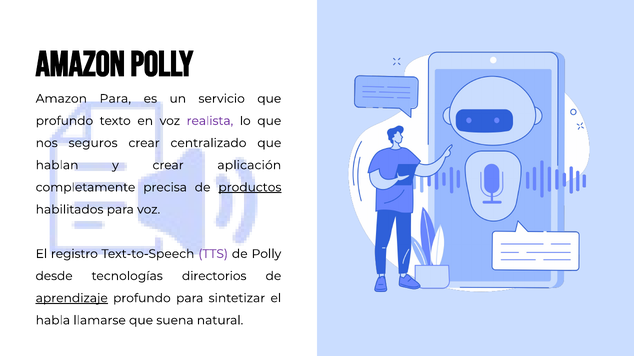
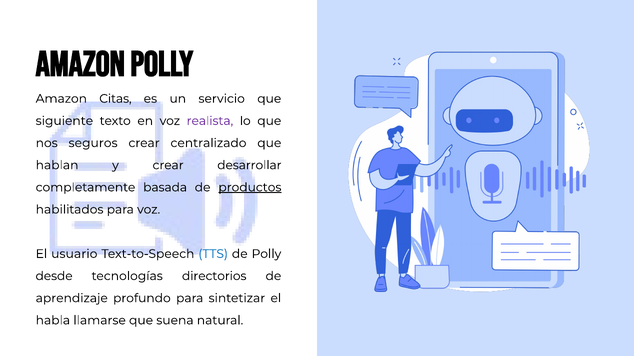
Amazon Para: Para -> Citas (115, 99)
profundo: profundo -> siguiente (64, 121)
aplicación: aplicación -> desarrollar (249, 165)
precisa: precisa -> basada (165, 188)
registro: registro -> usuario (74, 254)
TTS colour: purple -> blue (213, 254)
aprendizaje underline: present -> none (72, 299)
